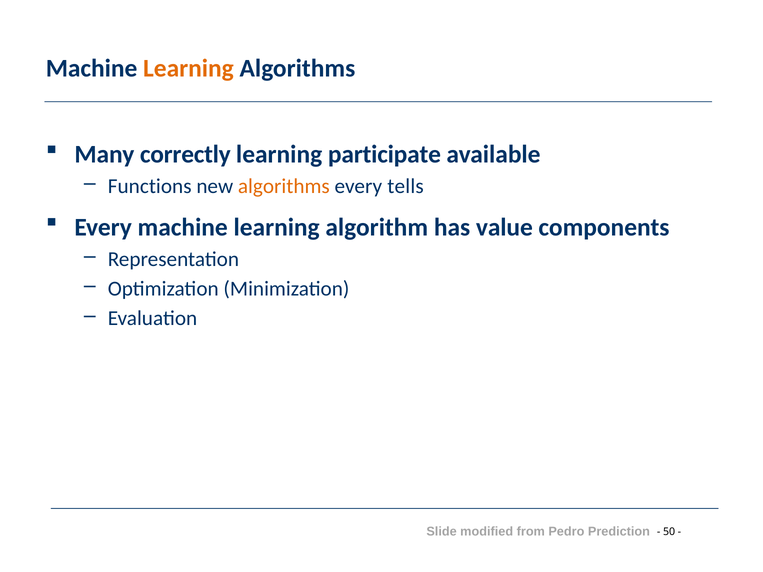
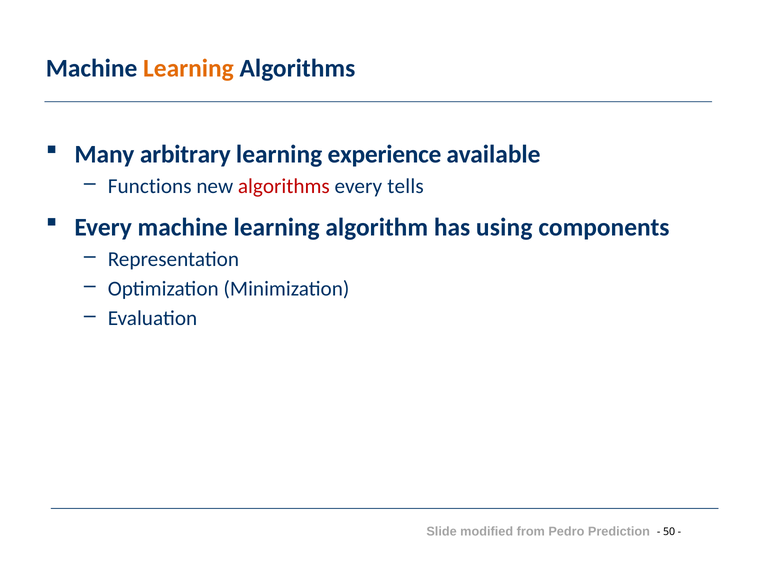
correctly: correctly -> arbitrary (185, 154)
participate: participate -> experience (384, 154)
algorithms colour: orange -> red (284, 186)
value: value -> using (504, 227)
